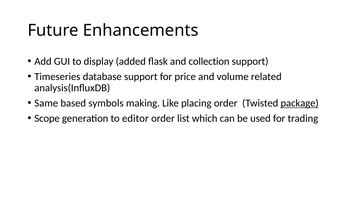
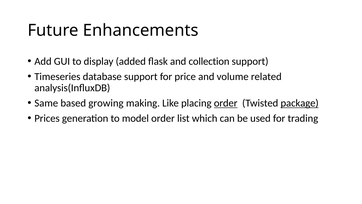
symbols: symbols -> growing (106, 103)
order underline: none -> present (226, 103)
Scope: Scope -> Prices (47, 118)
editor: editor -> model (135, 118)
